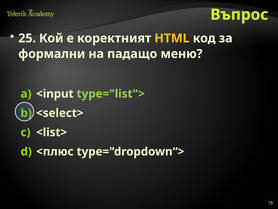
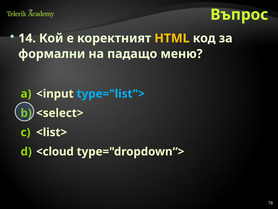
25: 25 -> 14 (27, 38)
type="list"> colour: light green -> light blue (111, 94)
<плюс: <плюс -> <cloud (55, 151)
